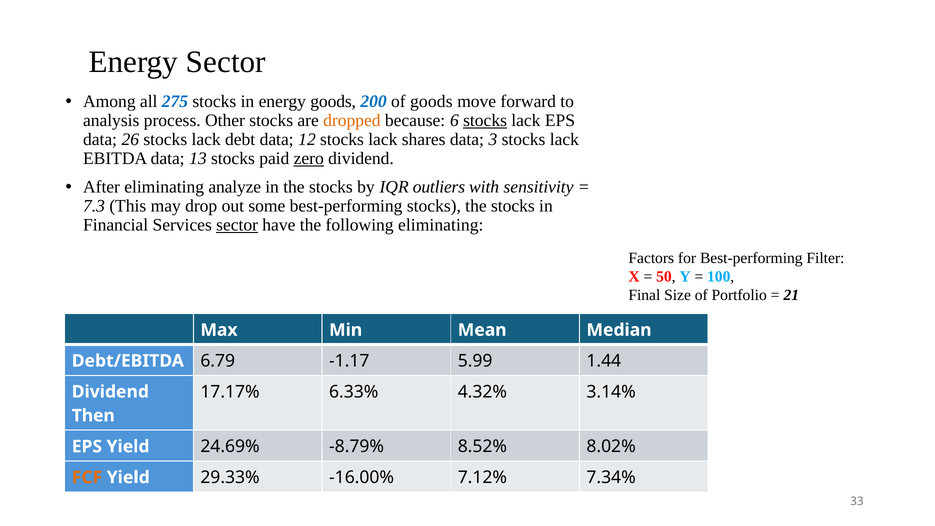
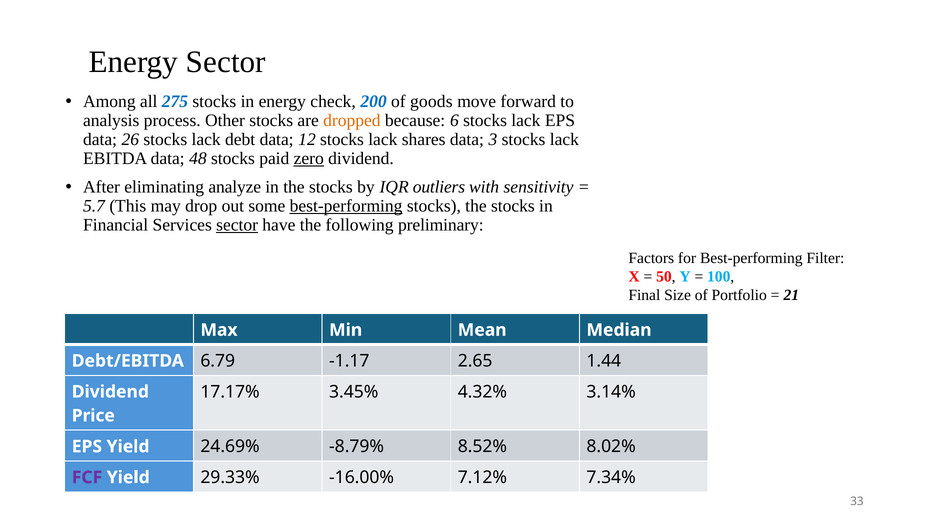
energy goods: goods -> check (333, 102)
stocks underline: present -> none (485, 121)
13: 13 -> 48 (198, 158)
7.3: 7.3 -> 5.7 (94, 206)
best-performing underline: none -> present (346, 206)
following eliminating: eliminating -> preliminary (441, 225)
5.99: 5.99 -> 2.65 (475, 361)
6.33%: 6.33% -> 3.45% (354, 392)
Then: Then -> Price (93, 416)
FCF colour: orange -> purple (87, 477)
